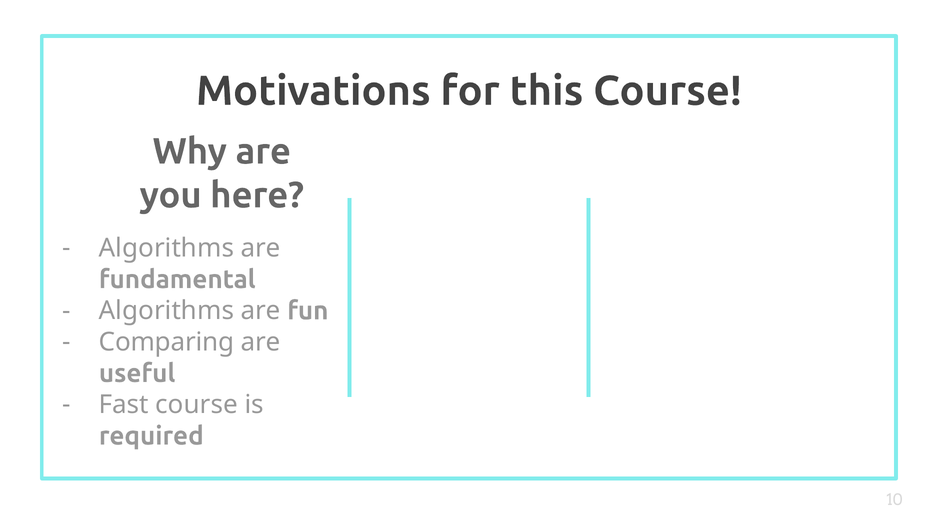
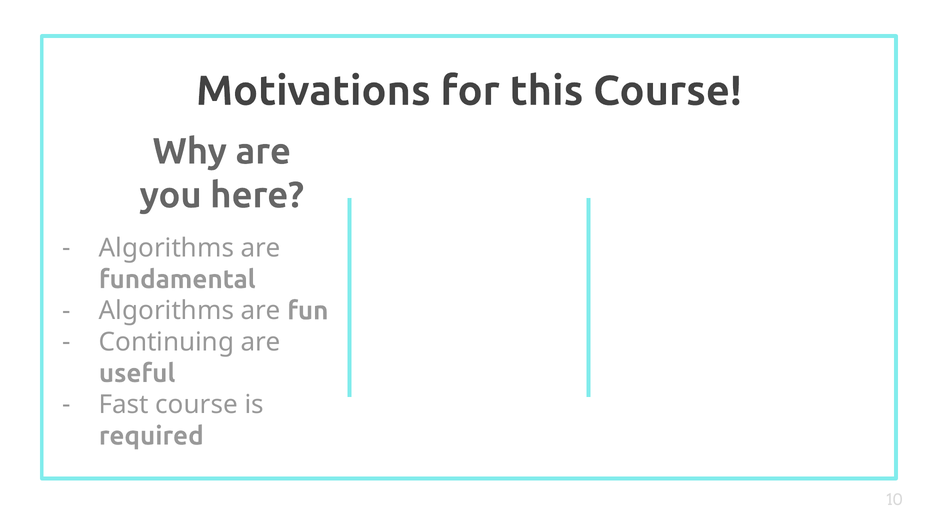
Comparing: Comparing -> Continuing (166, 342)
